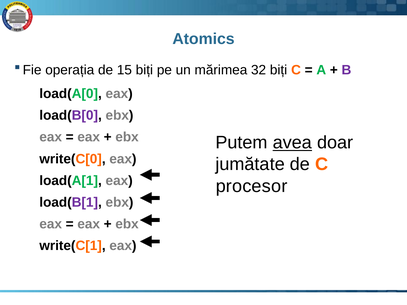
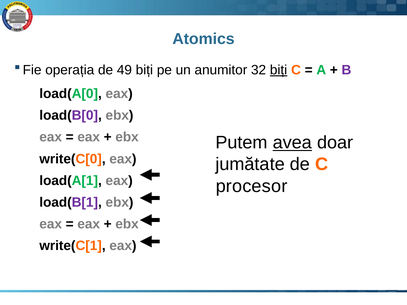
15: 15 -> 49 (124, 70)
mărimea: mărimea -> anumitor (221, 70)
biți underline: none -> present (279, 70)
